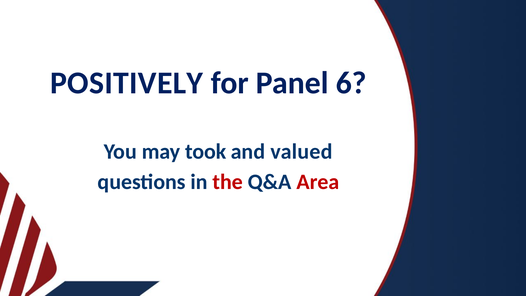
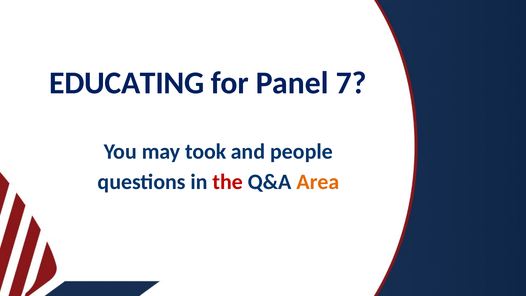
POSITIVELY: POSITIVELY -> EDUCATING (127, 83)
6: 6 -> 7 (351, 83)
valued: valued -> people (302, 152)
Area colour: red -> orange (318, 182)
